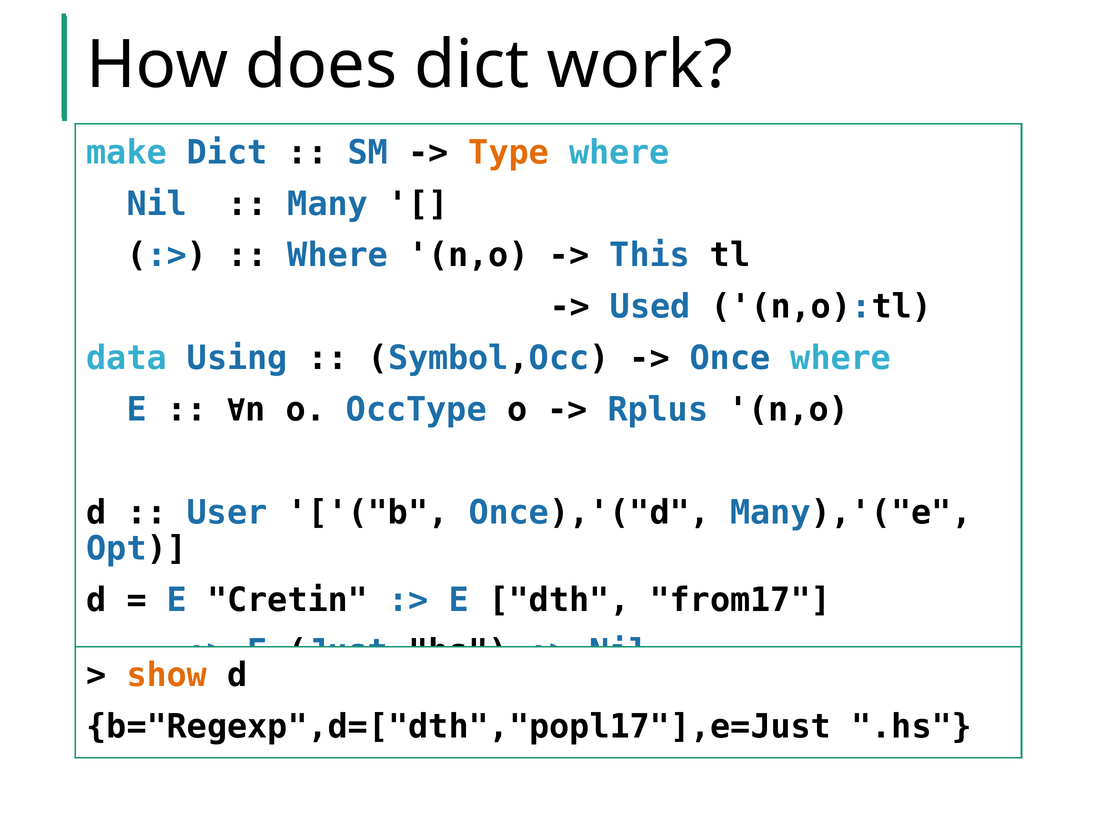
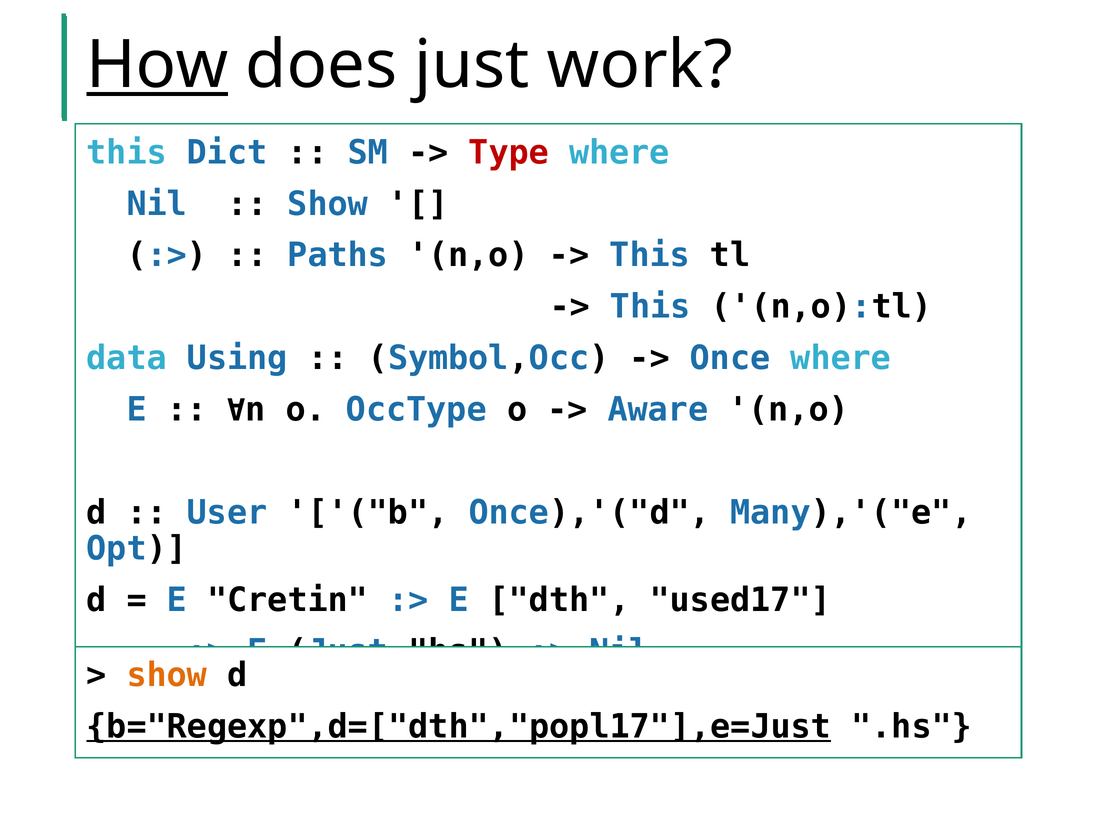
How underline: none -> present (157, 65)
does dict: dict -> just (472, 65)
make: make -> this (127, 152)
Type colour: orange -> red (509, 152)
Many: Many -> Show (328, 204)
Where: Where -> Paths (338, 255)
Used: Used -> This (650, 307)
Rplus: Rplus -> Aware (658, 410)
from17: from17 -> used17 (740, 600)
b="Regexp",d=["dth","popl17"],e=Just underline: none -> present (459, 727)
